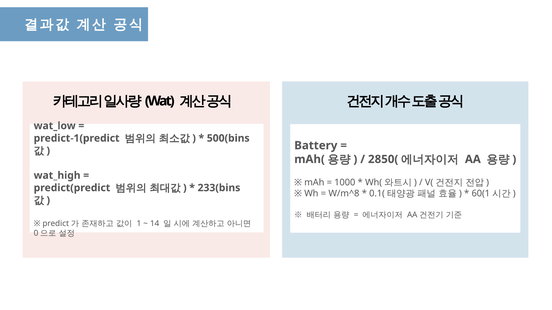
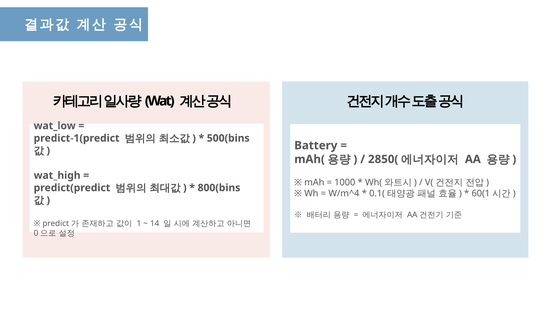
233(bins: 233(bins -> 800(bins (219, 188)
W/m^8: W/m^8 -> W/m^4 (344, 194)
